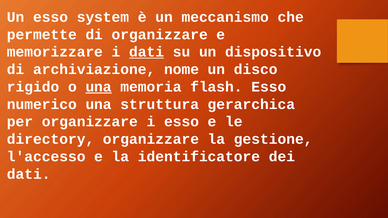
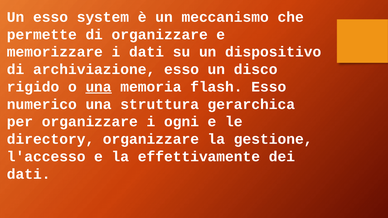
dati underline: present -> none (147, 52)
archiviazione nome: nome -> esso (182, 69)
i esso: esso -> ogni (182, 122)
identificatore: identificatore -> effettivamente (199, 157)
